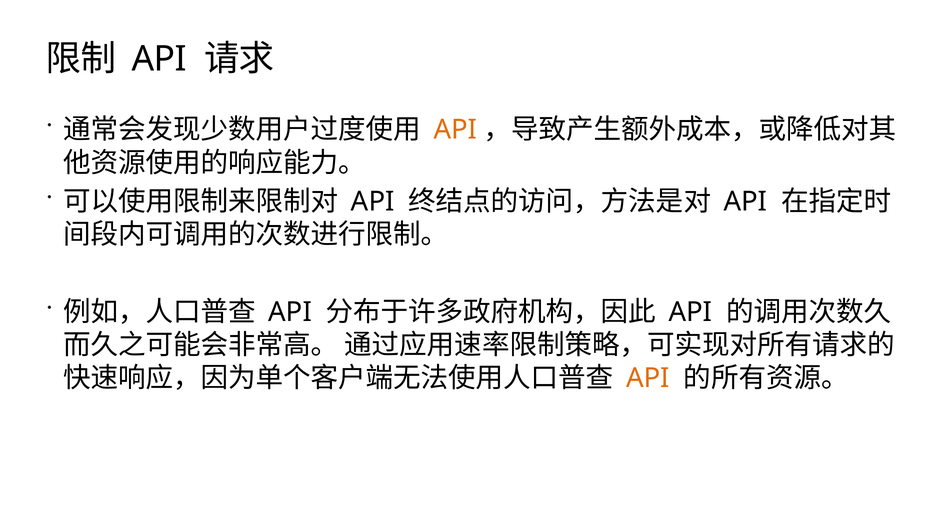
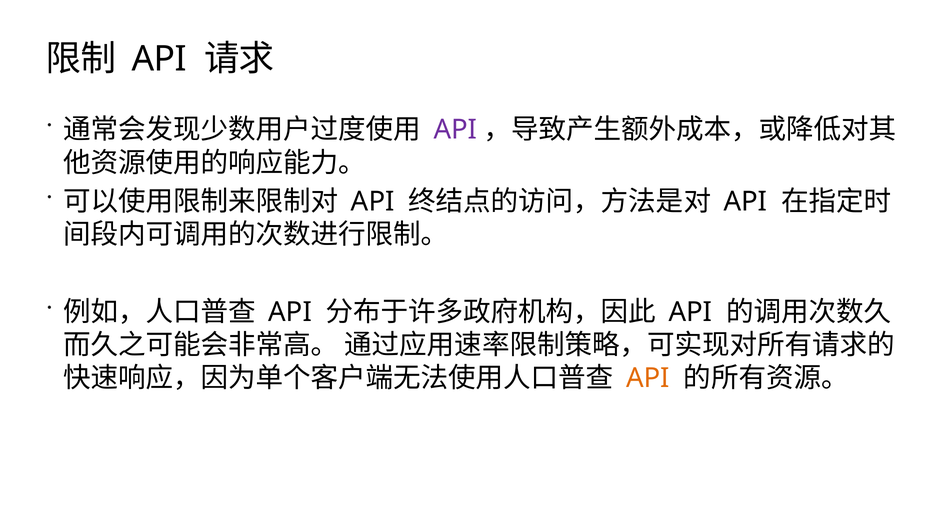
API colour: orange -> purple (455, 130)
